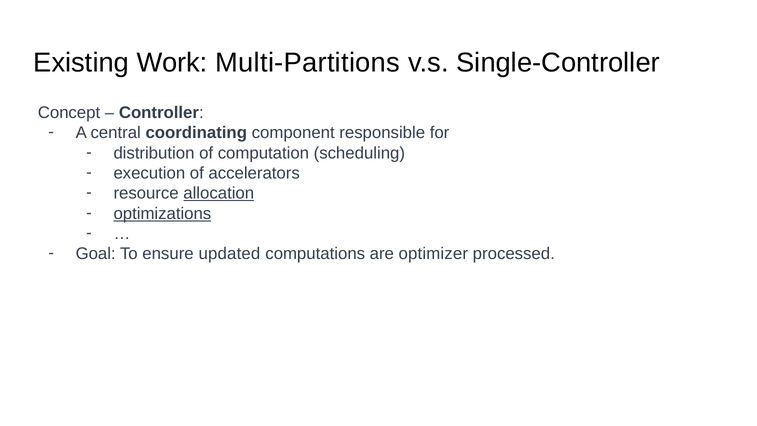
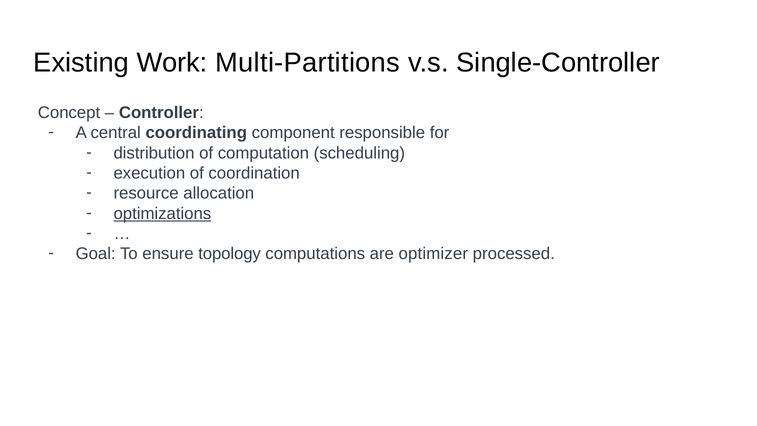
accelerators: accelerators -> coordination (254, 173)
allocation underline: present -> none (219, 193)
updated: updated -> topology (230, 254)
